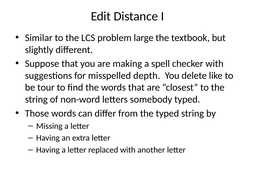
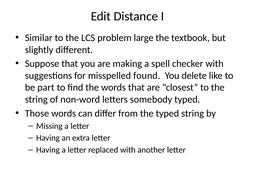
depth: depth -> found (147, 76)
tour: tour -> part (46, 87)
